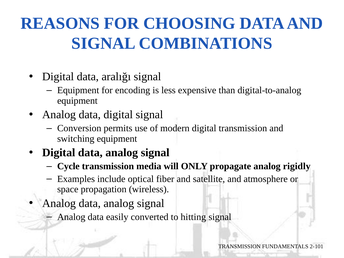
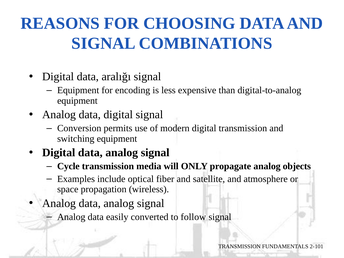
rigidly: rigidly -> objects (297, 166)
hitting: hitting -> follow (193, 217)
